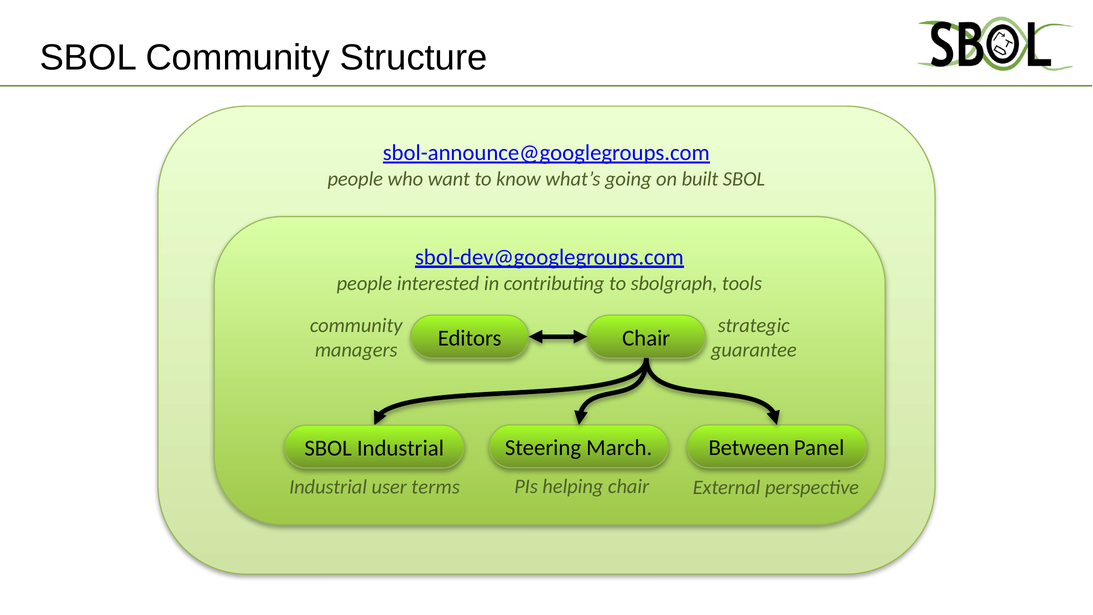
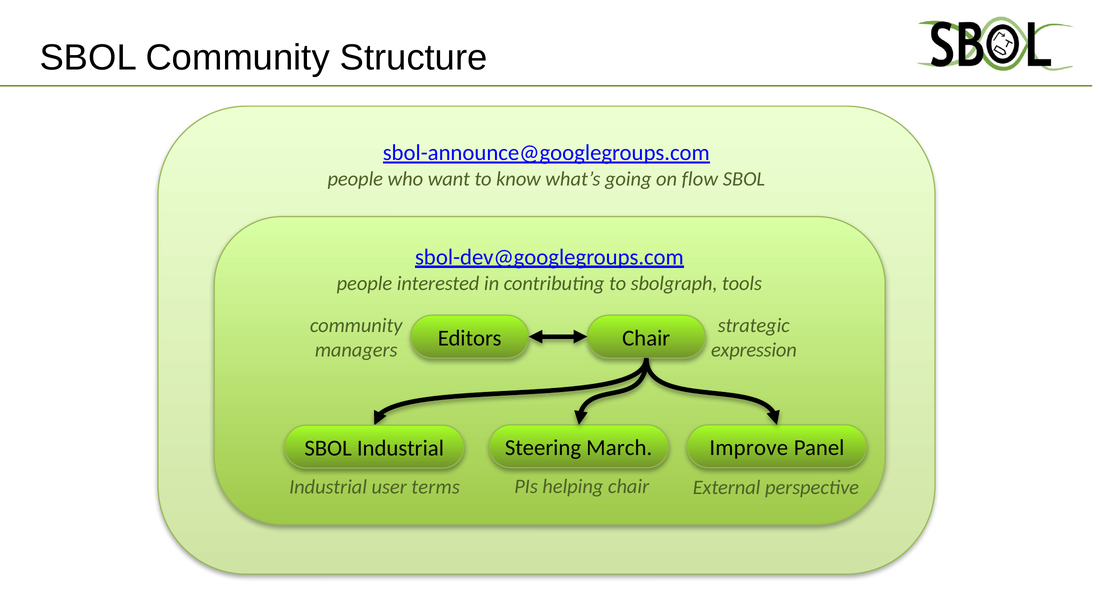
built: built -> flow (700, 179)
guarantee: guarantee -> expression (754, 350)
Between: Between -> Improve (749, 448)
